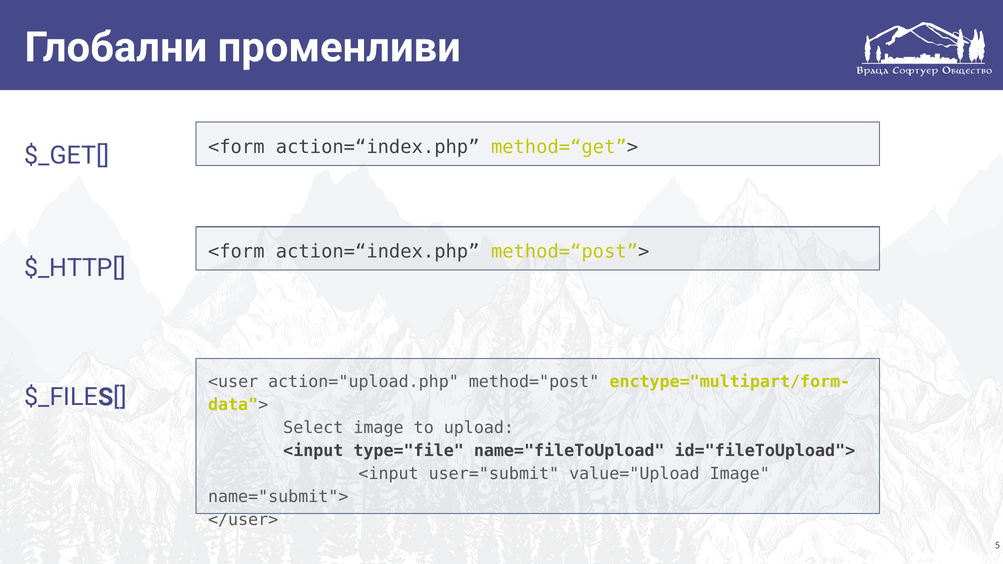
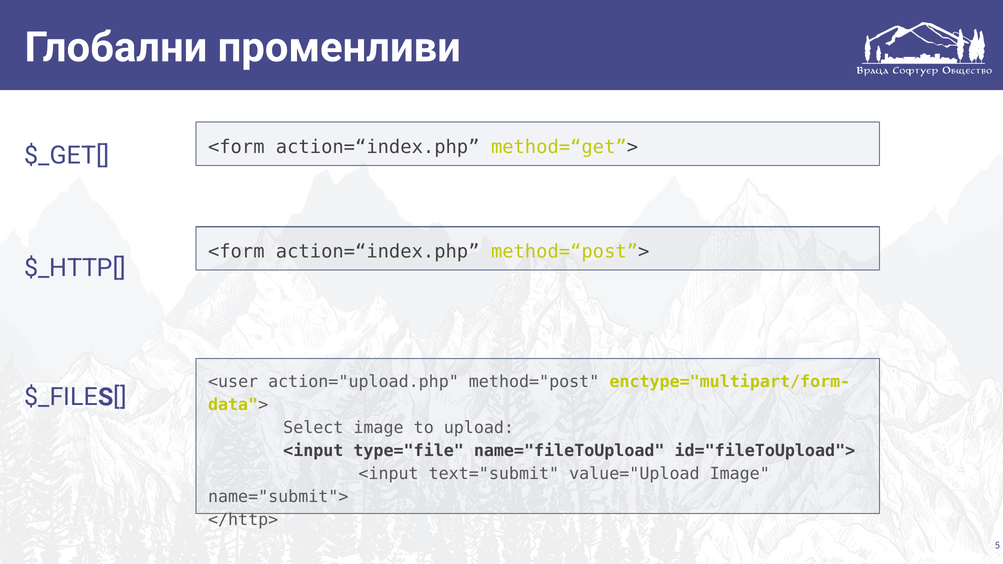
user="submit: user="submit -> text="submit (494, 474)
</user>: </user> -> </http> (243, 520)
